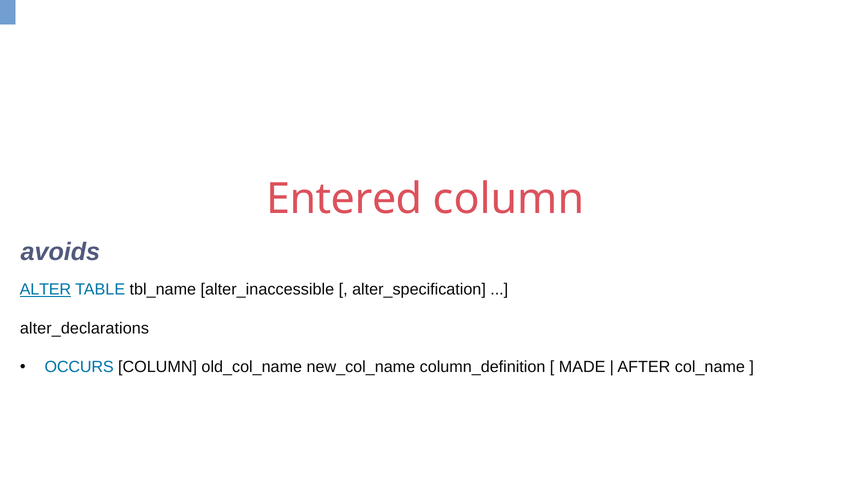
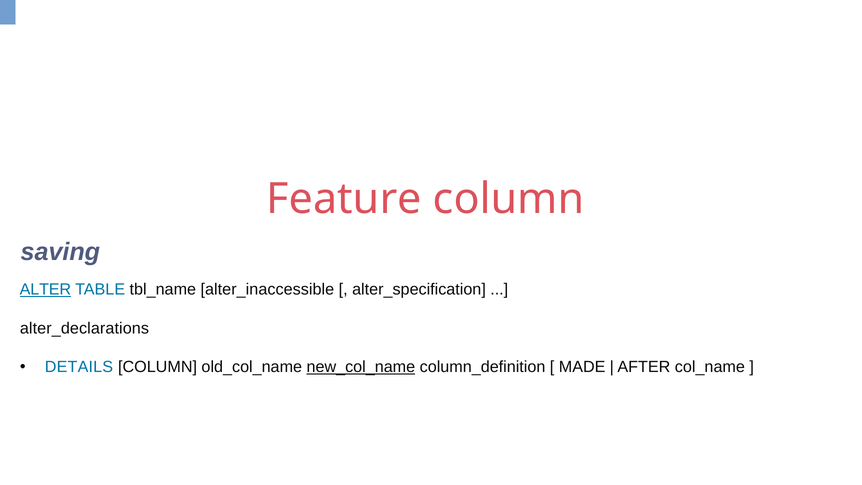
Entered: Entered -> Feature (344, 199)
avoids: avoids -> saving (60, 252)
OCCURS: OCCURS -> DETAILS (79, 367)
new_col_name underline: none -> present (361, 367)
